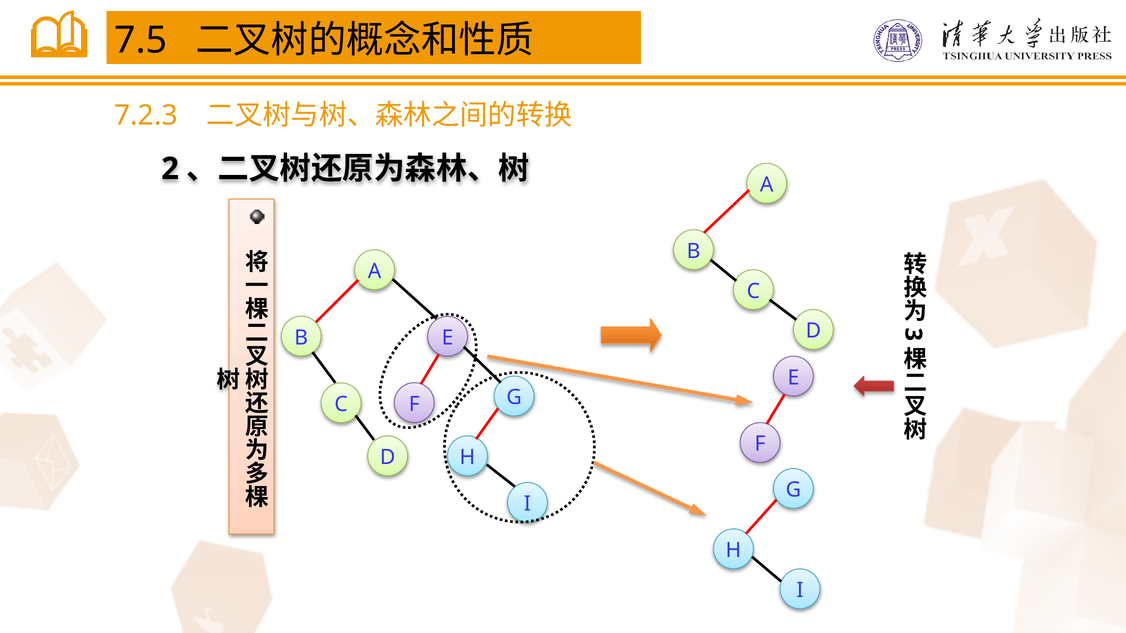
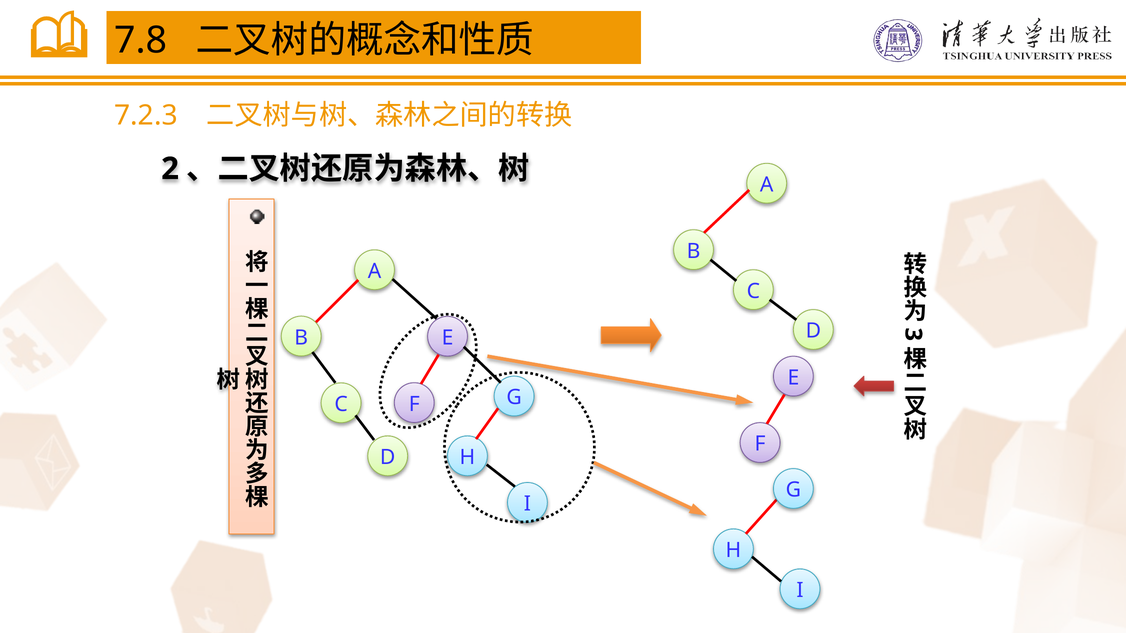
7.5: 7.5 -> 7.8 (141, 40)
